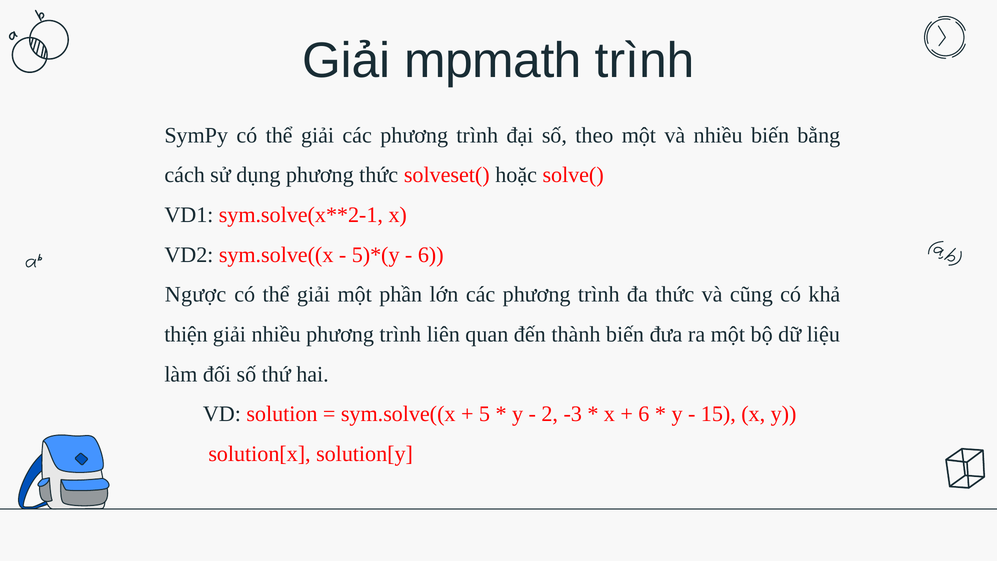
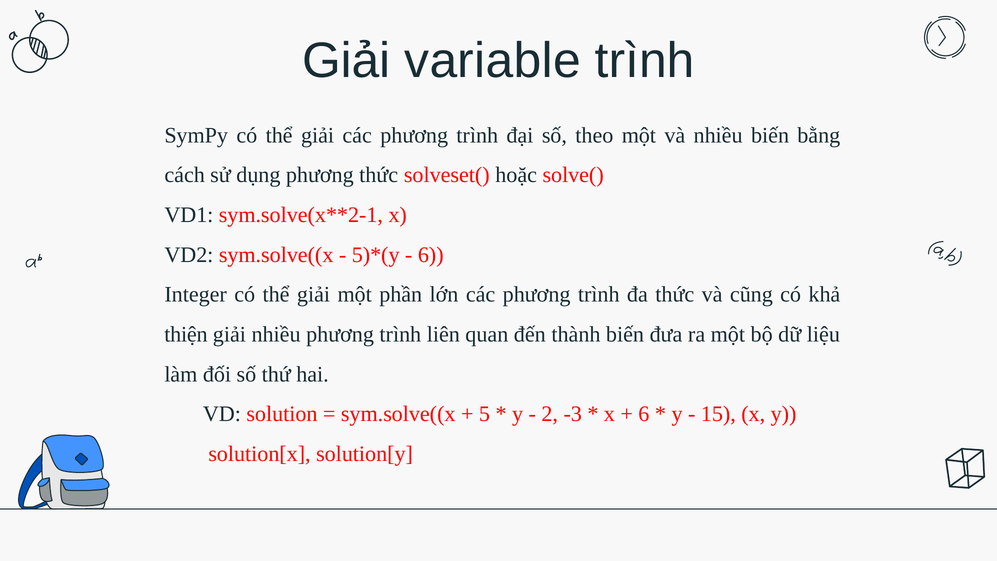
mpmath: mpmath -> variable (493, 61)
Ngược: Ngược -> Integer (196, 295)
